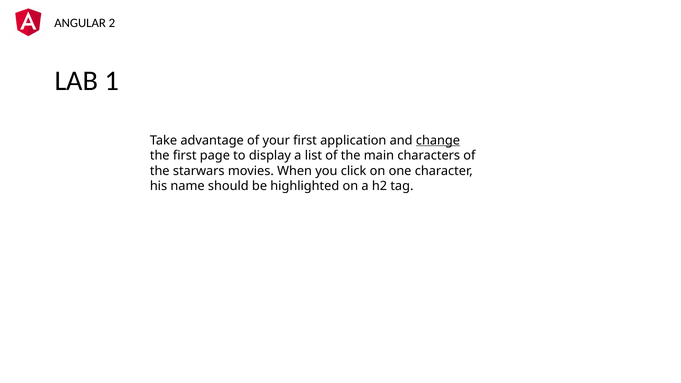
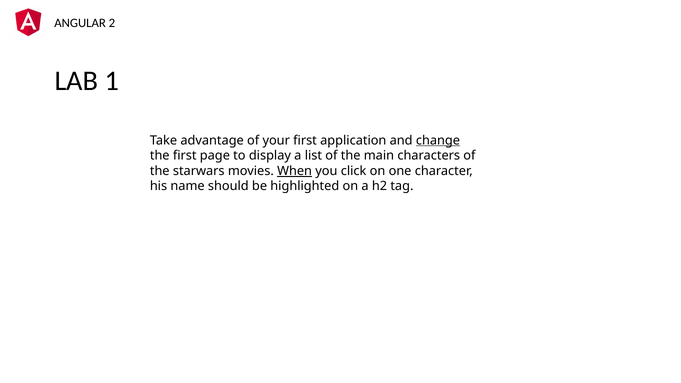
When underline: none -> present (295, 171)
